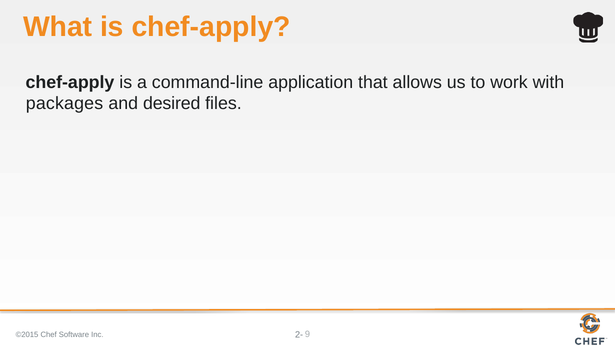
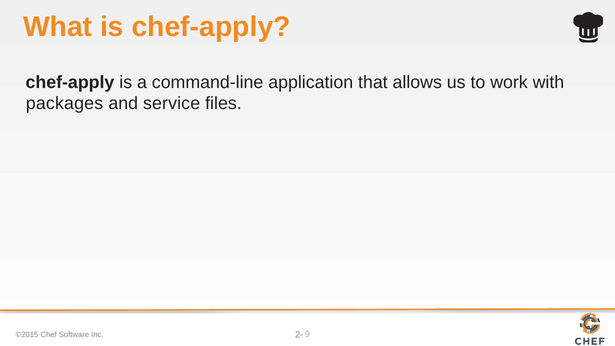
desired: desired -> service (172, 103)
